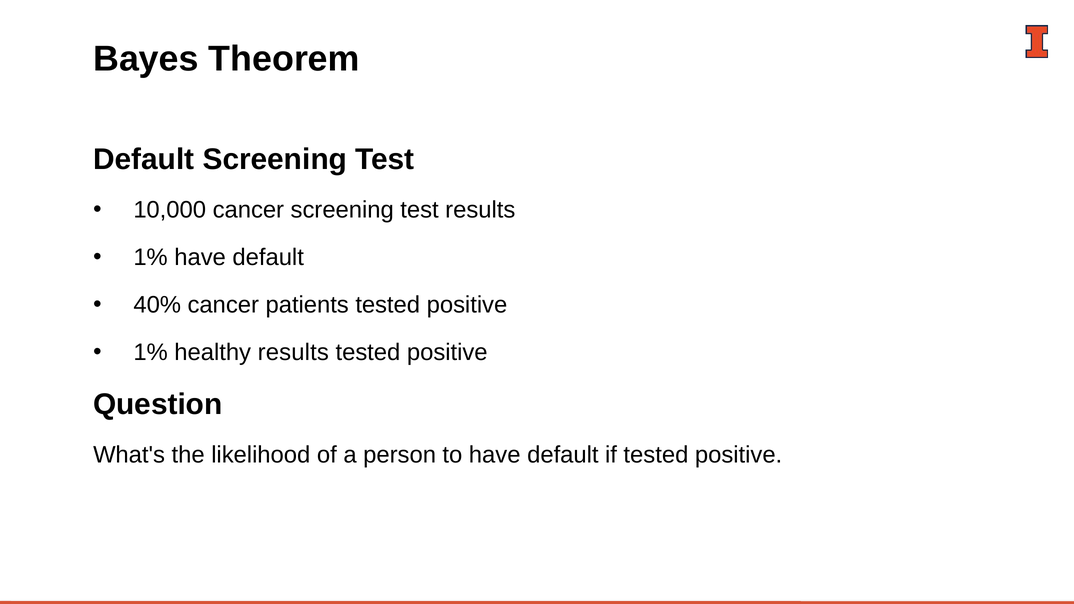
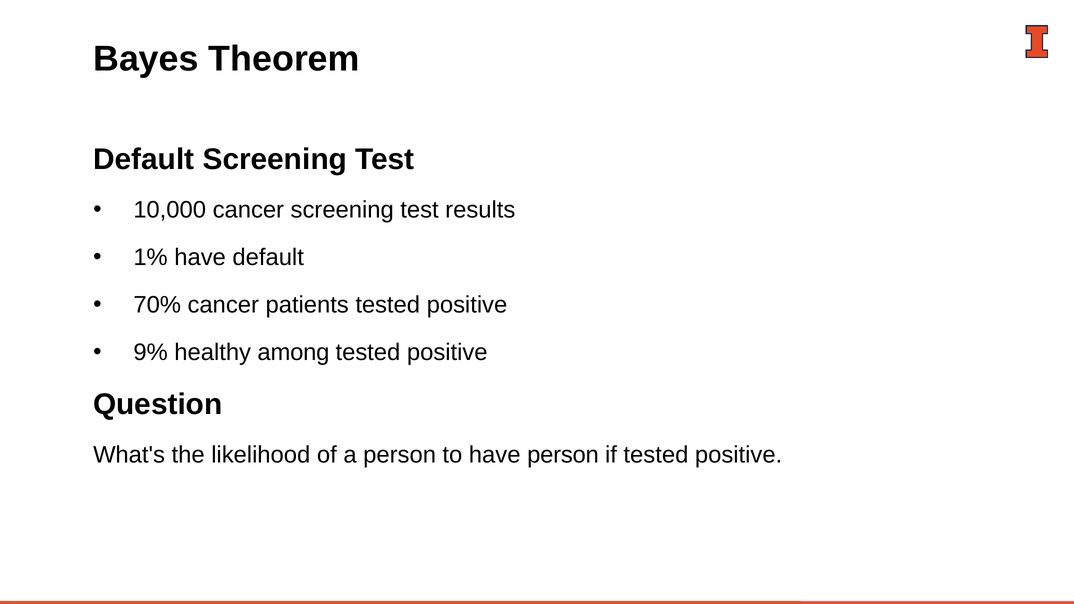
40%: 40% -> 70% (157, 305)
1%: 1% -> 9% (151, 353)
healthy results: results -> among (293, 353)
to have default: default -> person (563, 455)
